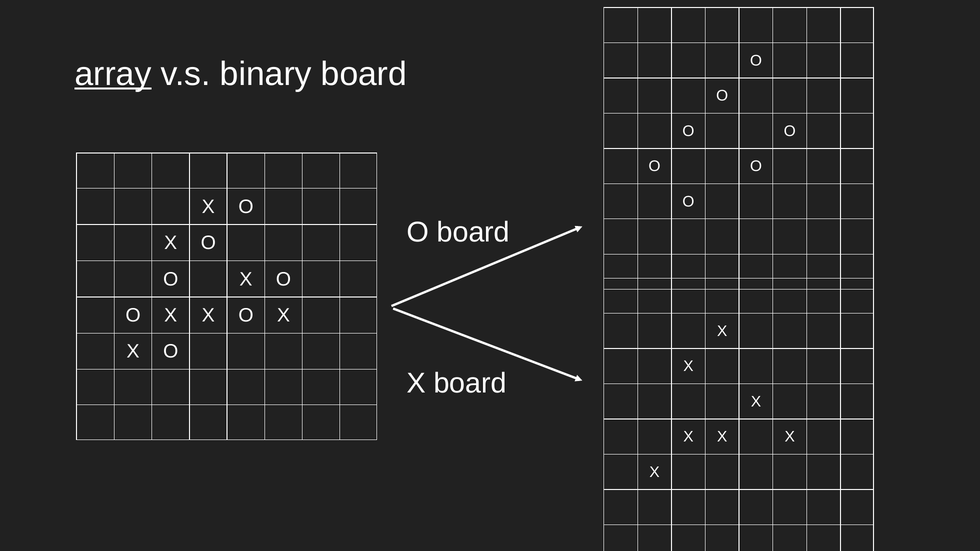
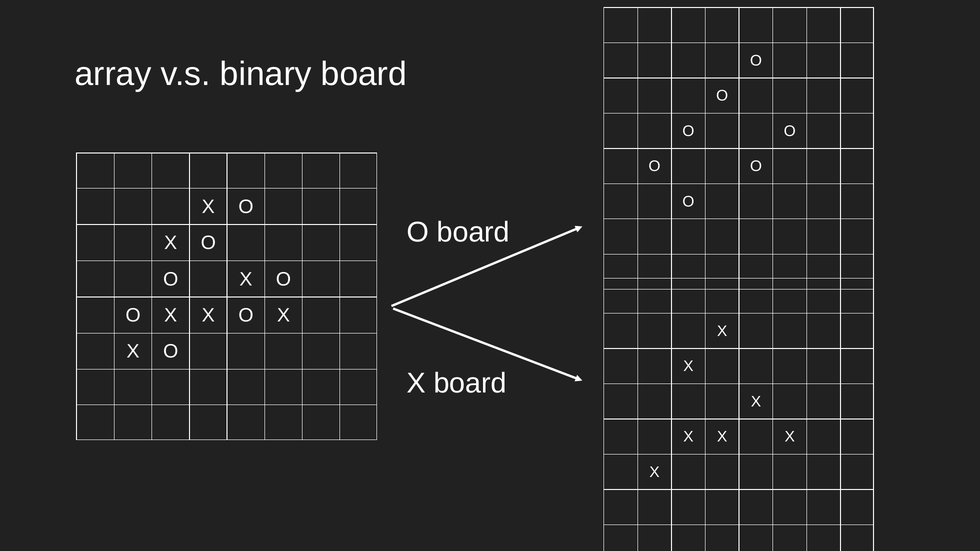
array underline: present -> none (113, 74)
